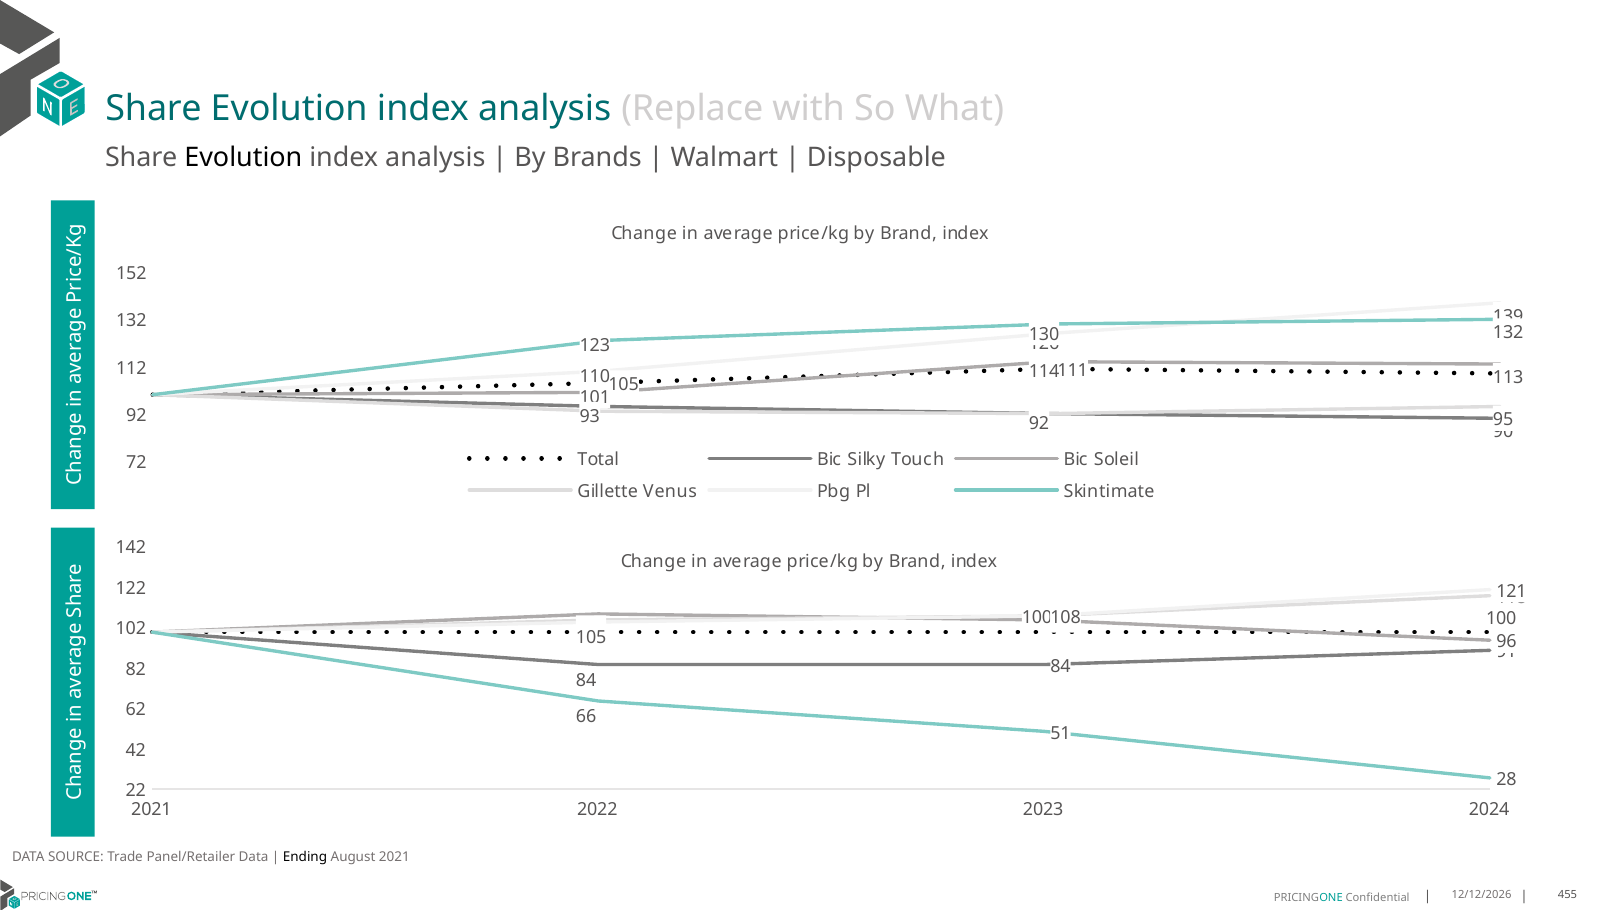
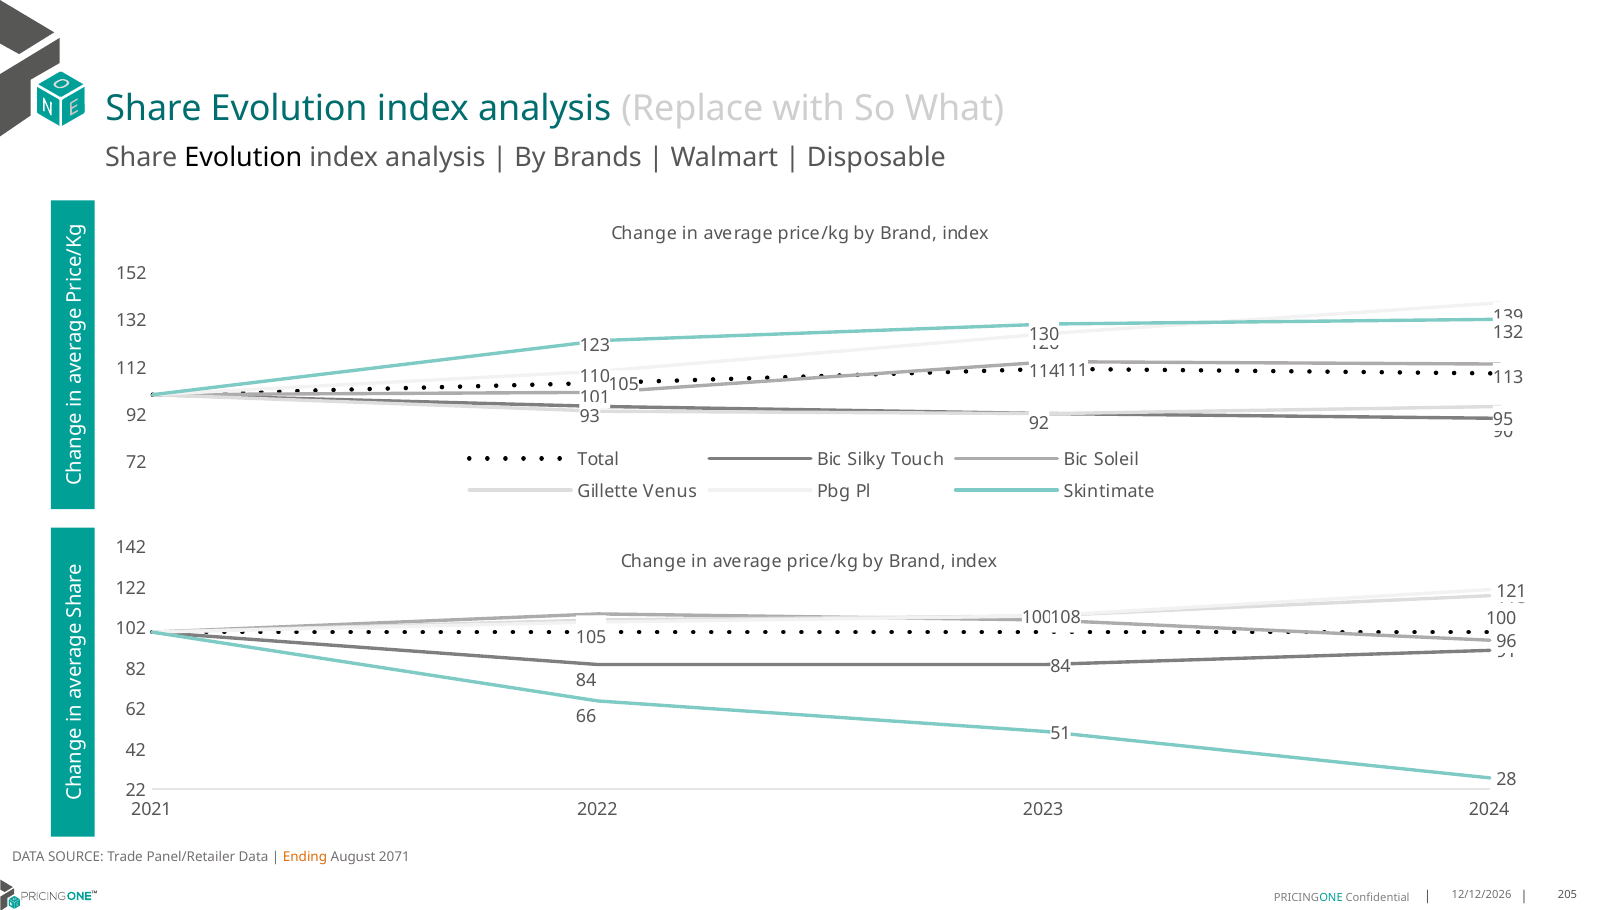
Ending colour: black -> orange (305, 857)
August 2021: 2021 -> 2071 (394, 857)
455: 455 -> 205 (1567, 894)
